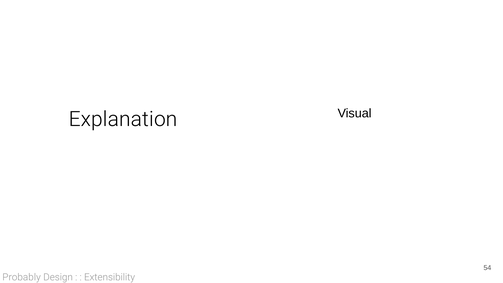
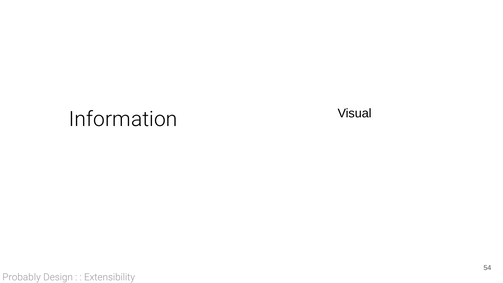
Explanation: Explanation -> Information (123, 119)
